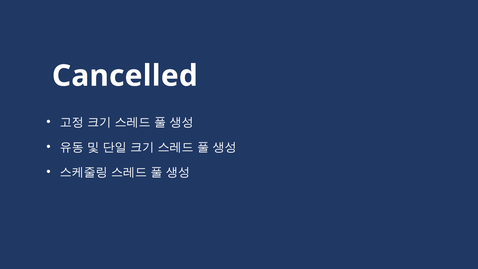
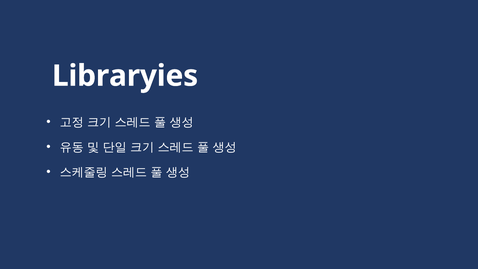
Cancelled: Cancelled -> Libraryies (125, 76)
